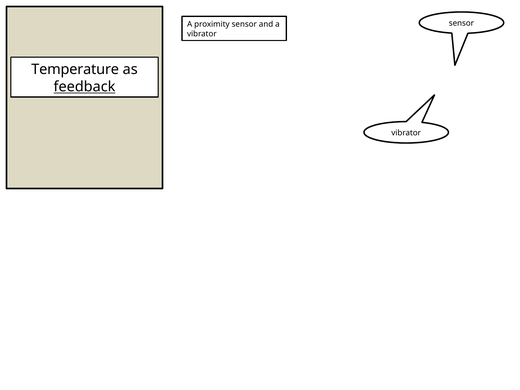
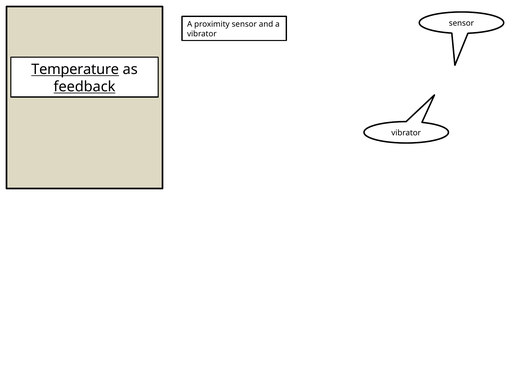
Temperature underline: none -> present (75, 69)
